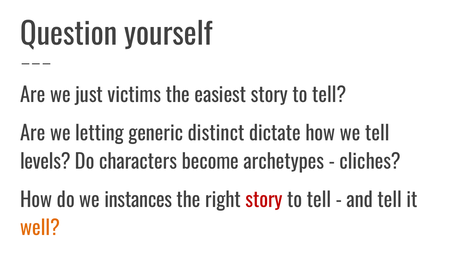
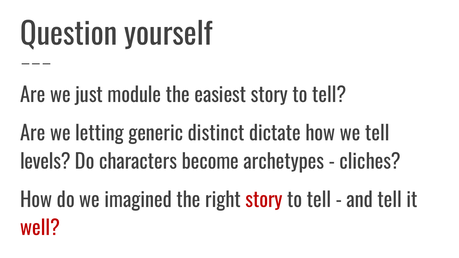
victims: victims -> module (134, 96)
instances: instances -> imagined (138, 201)
well colour: orange -> red (40, 229)
